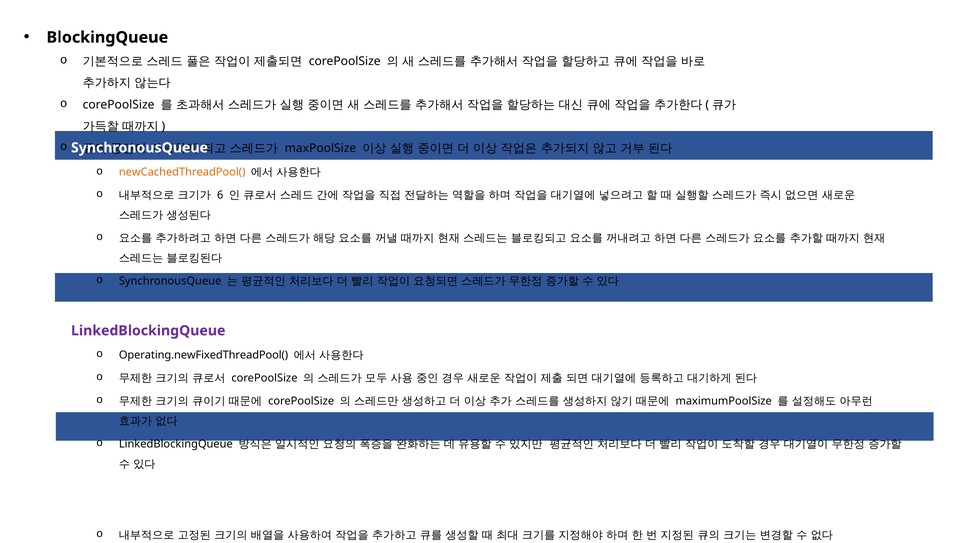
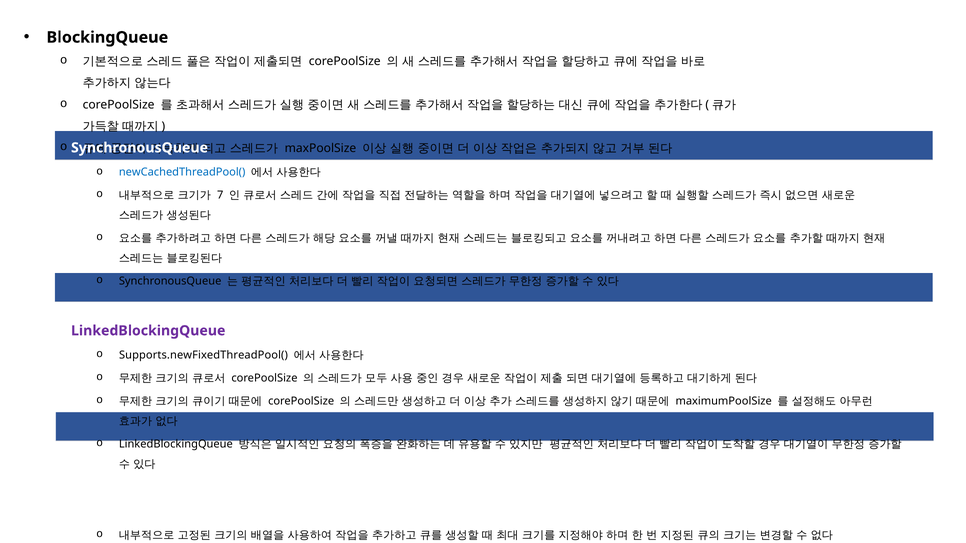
newCachedThreadPool( colour: orange -> blue (182, 172)
6: 6 -> 7 (220, 195)
Operating.newFixedThreadPool(: Operating.newFixedThreadPool( -> Supports.newFixedThreadPool( (203, 355)
